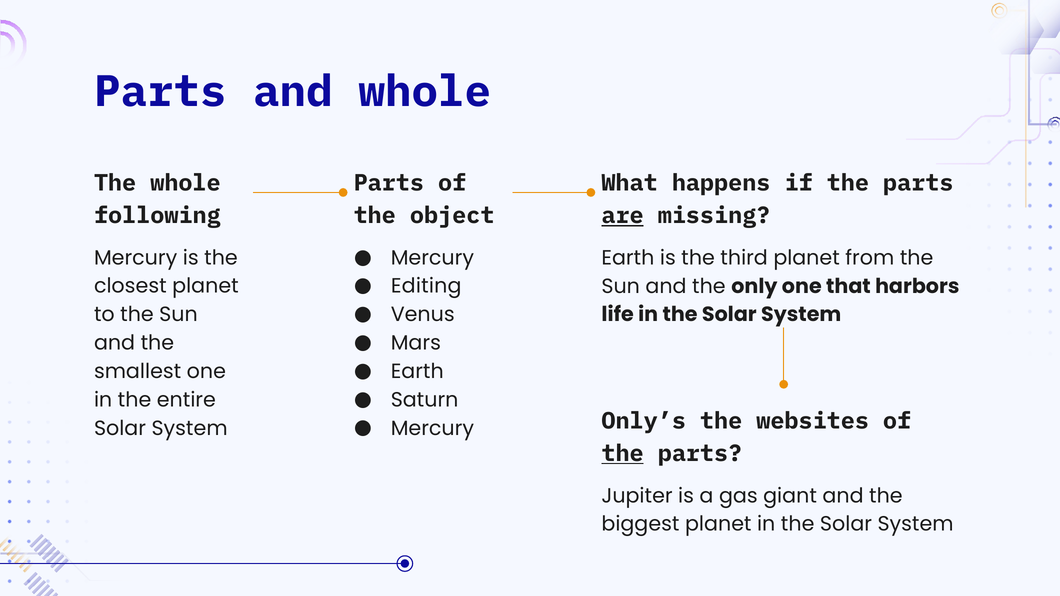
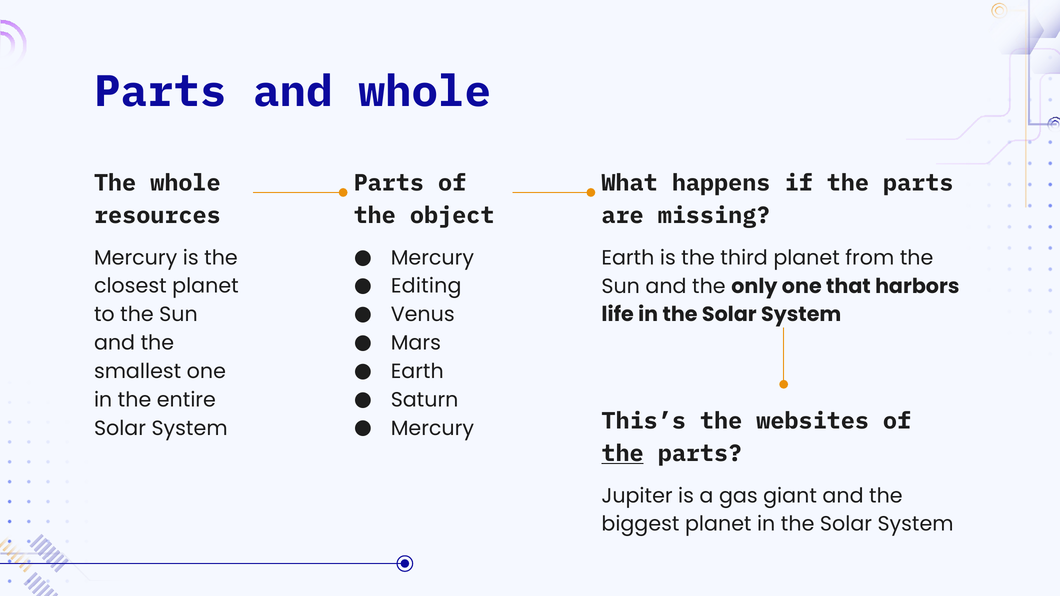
following: following -> resources (157, 216)
are underline: present -> none (623, 216)
Only’s: Only’s -> This’s (644, 421)
